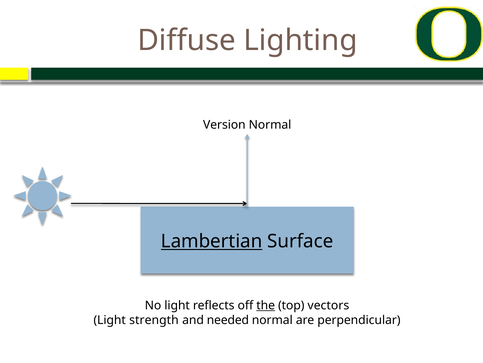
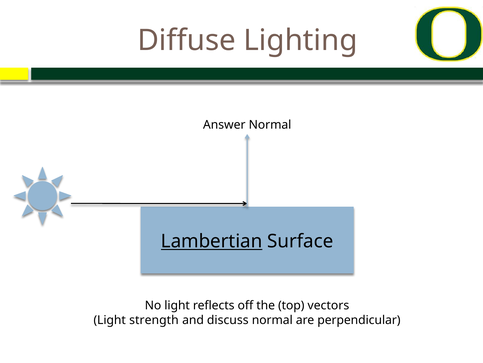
Version: Version -> Answer (224, 125)
the underline: present -> none (266, 305)
needed: needed -> discuss (228, 319)
